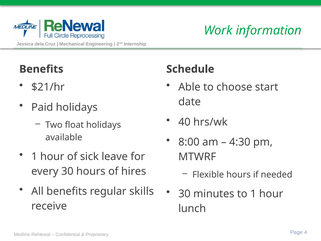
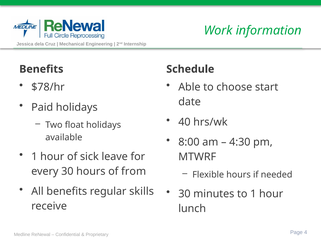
$21/hr: $21/hr -> $78/hr (48, 87)
hires: hires -> from (134, 171)
